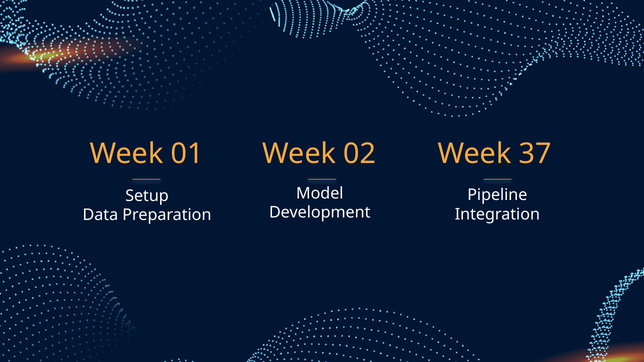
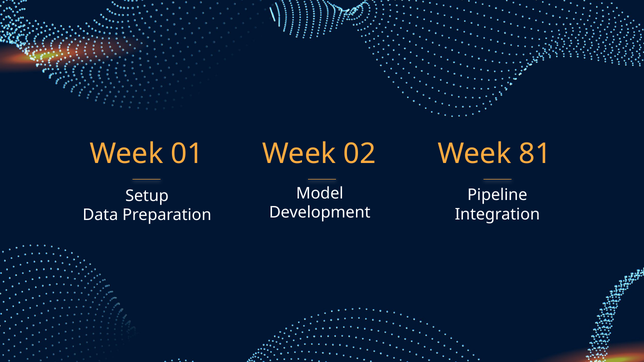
37: 37 -> 81 (535, 154)
